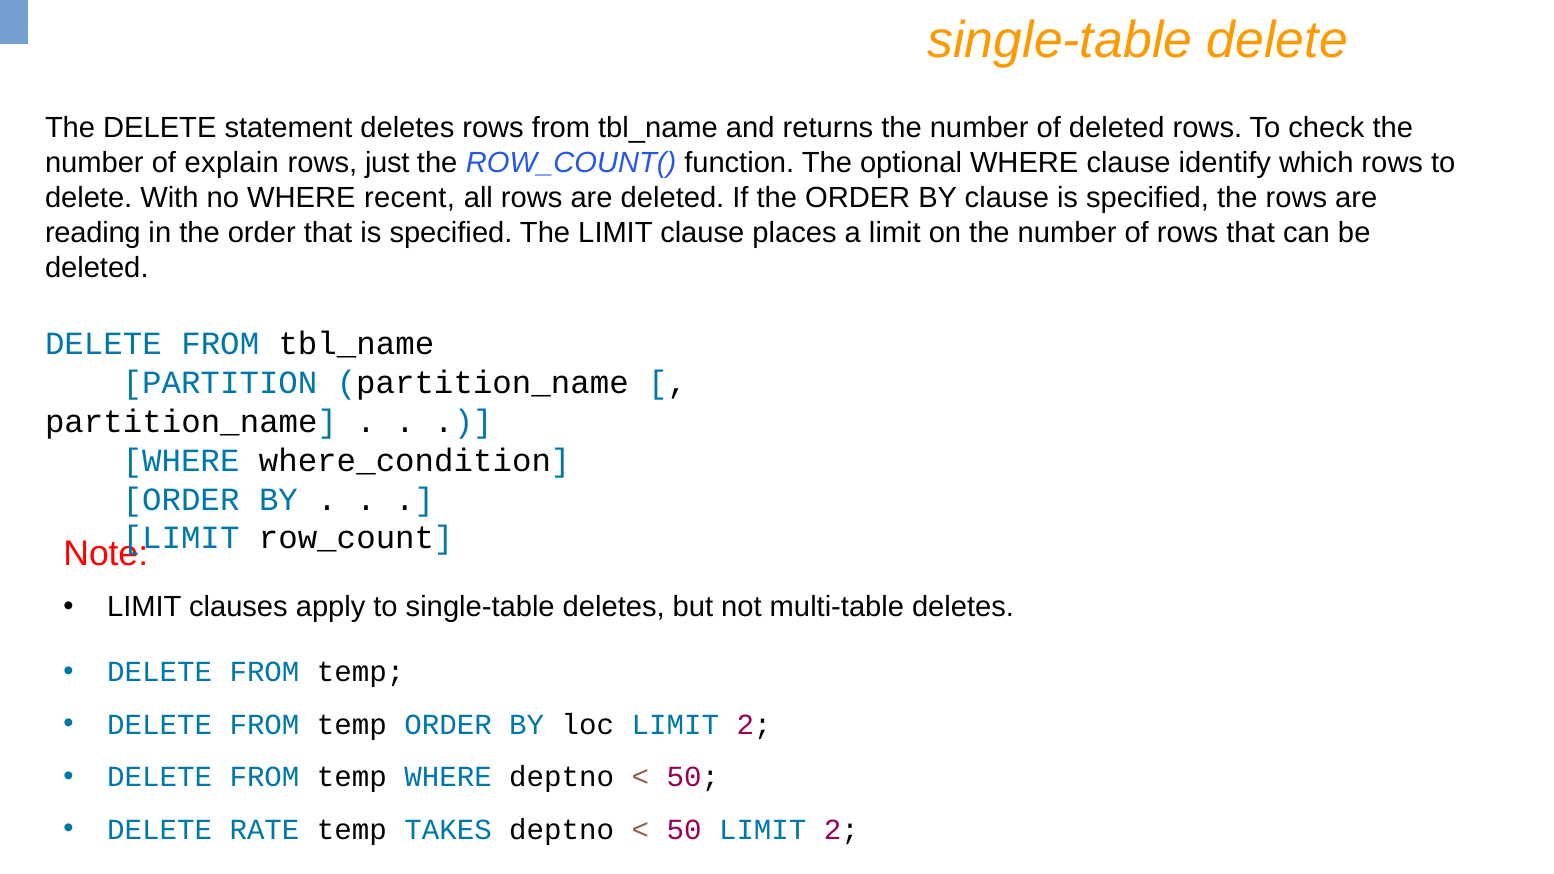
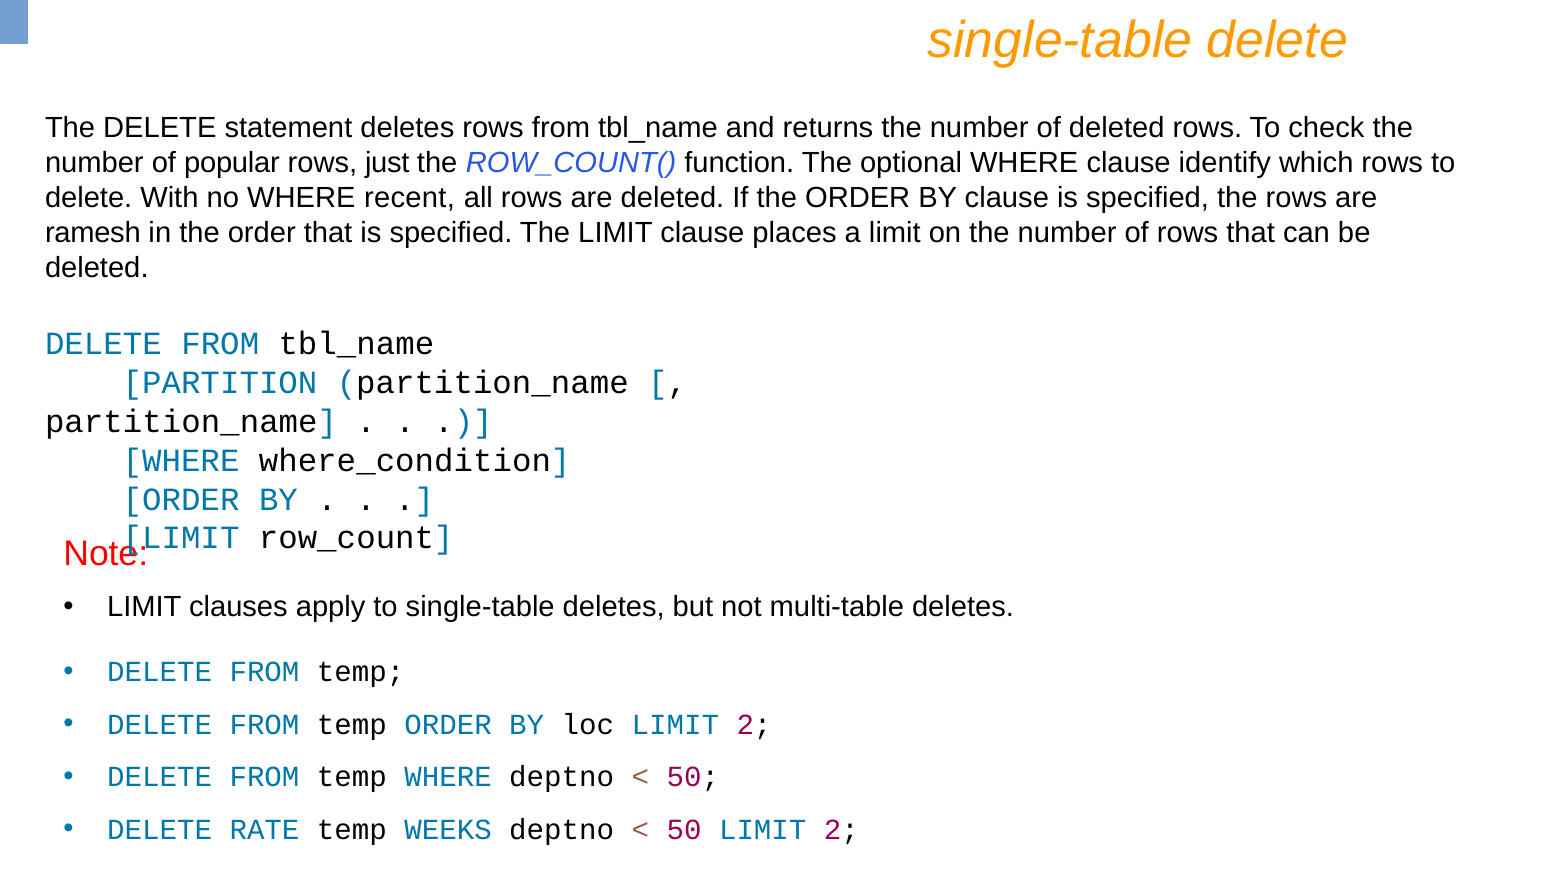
explain: explain -> popular (232, 163)
reading: reading -> ramesh (93, 233)
TAKES: TAKES -> WEEKS (448, 830)
